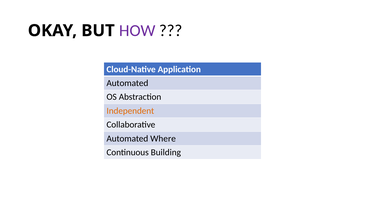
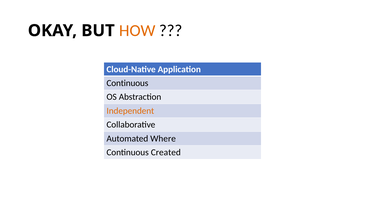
HOW colour: purple -> orange (137, 31)
Automated: Automated -> Continuous (127, 83)
Building: Building -> Created (166, 153)
